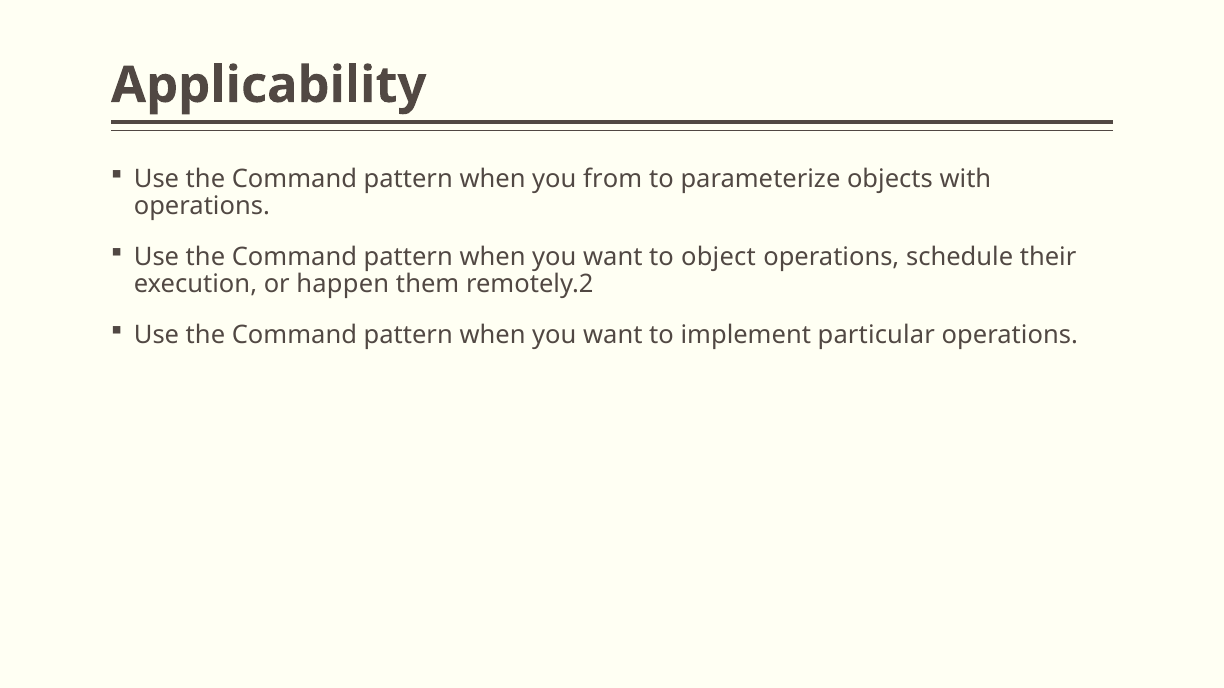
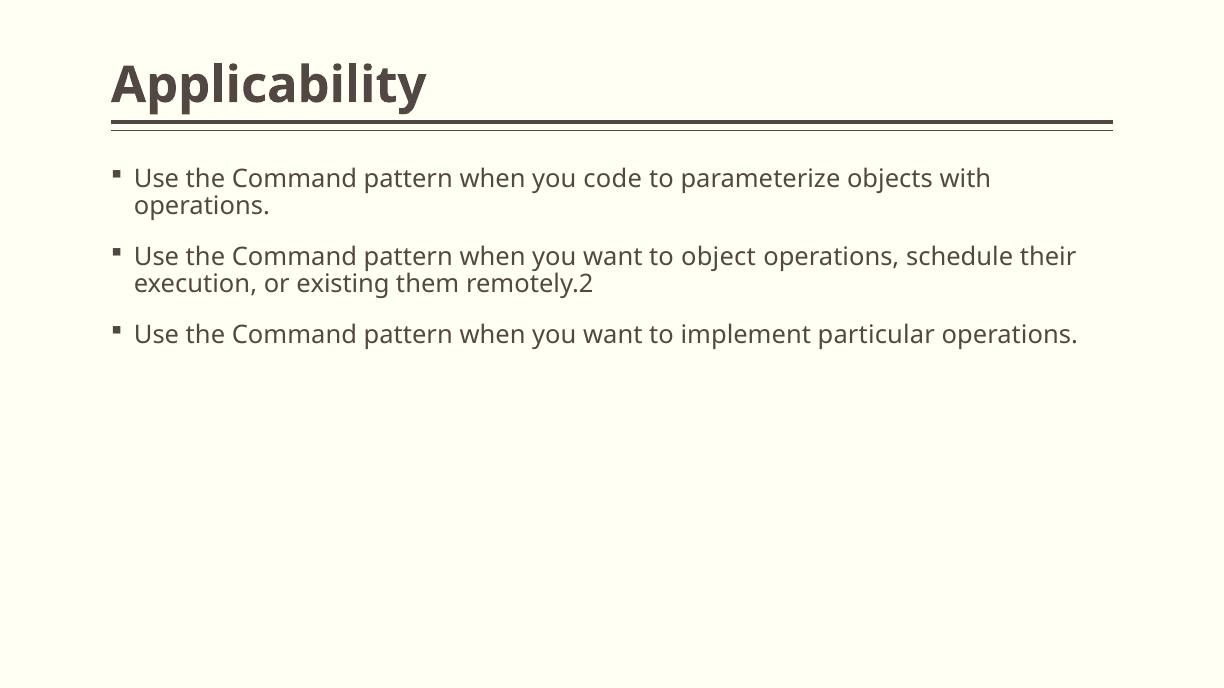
from: from -> code (613, 179)
happen: happen -> existing (343, 284)
